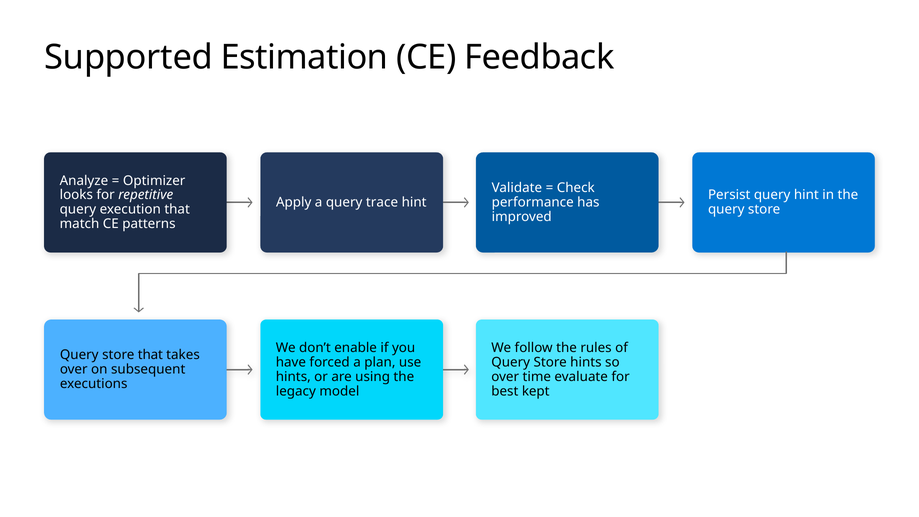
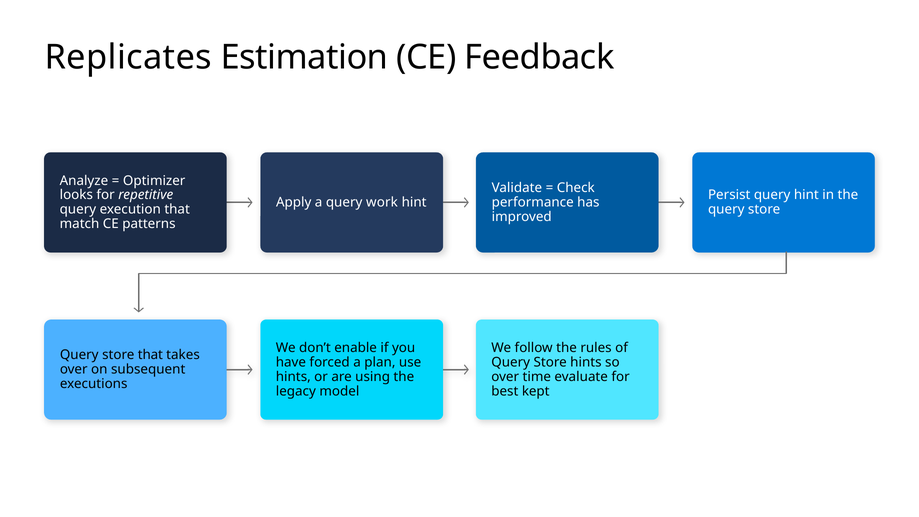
Supported: Supported -> Replicates (128, 58)
trace: trace -> work (382, 202)
